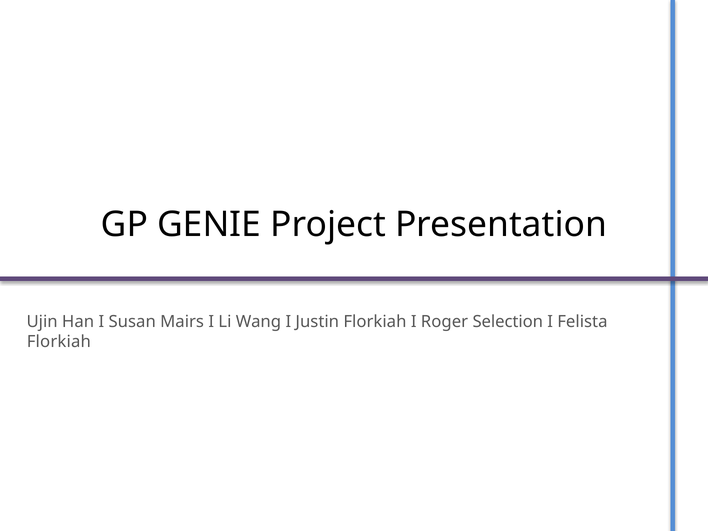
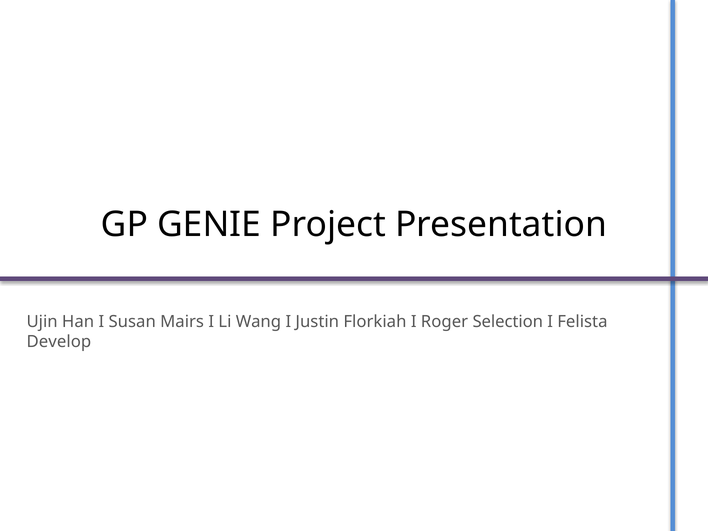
Florkiah: Florkiah -> Develop (59, 342)
